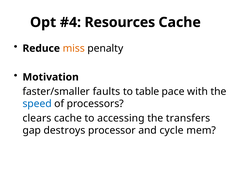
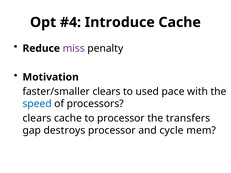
Resources: Resources -> Introduce (120, 22)
miss colour: orange -> purple (74, 48)
faster/smaller faults: faults -> clears (106, 92)
table: table -> used (147, 92)
to accessing: accessing -> processor (121, 118)
